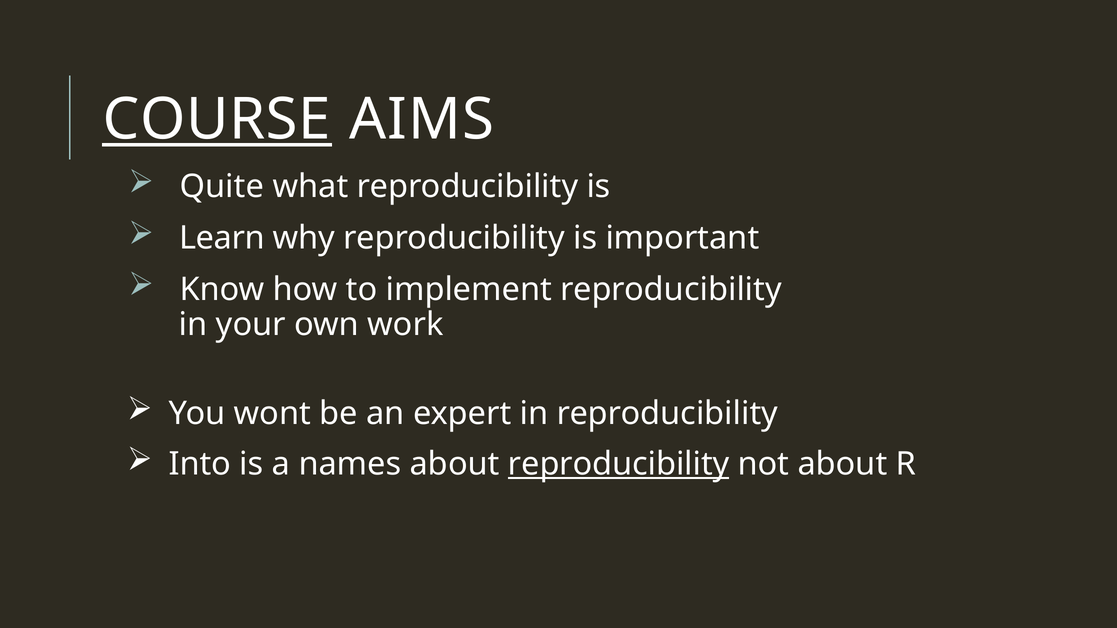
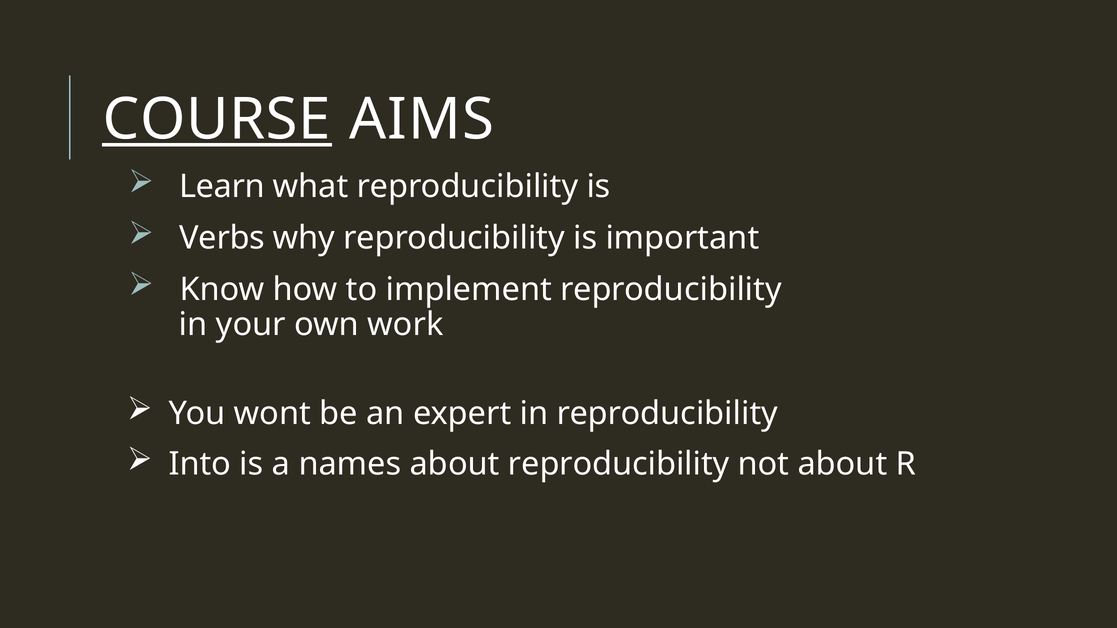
Quite: Quite -> Learn (222, 187)
Learn: Learn -> Verbs (222, 238)
reproducibility underline: present -> none (619, 464)
